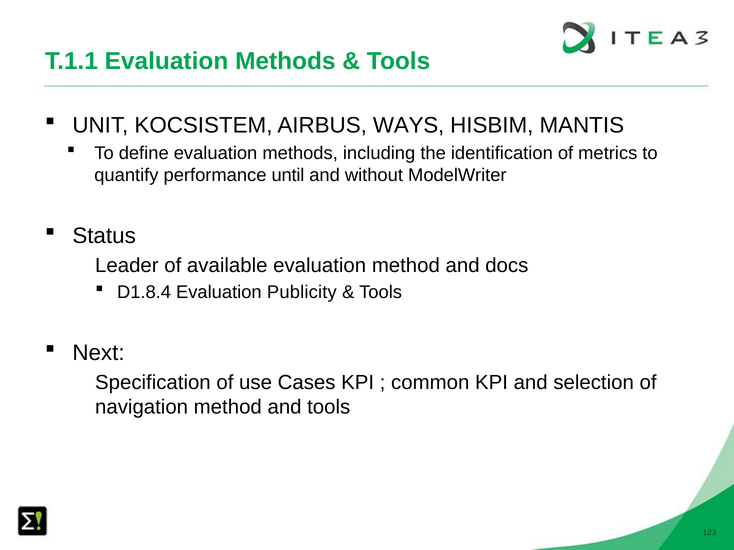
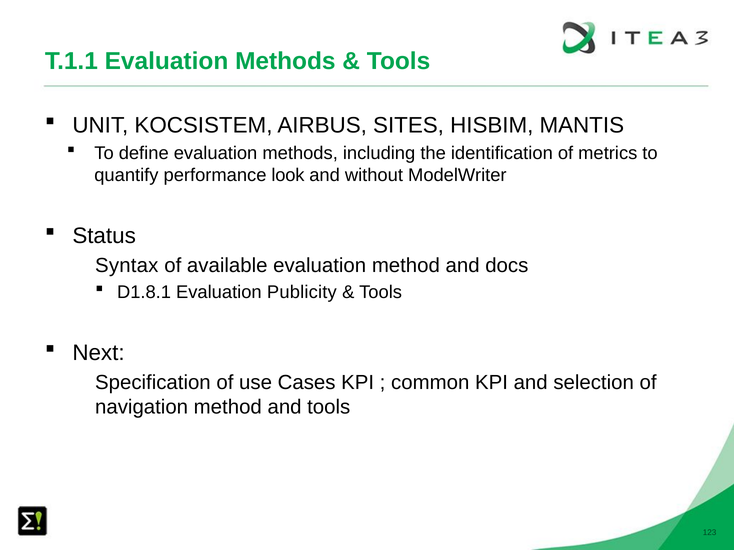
WAYS: WAYS -> SITES (409, 126)
until: until -> look (288, 175)
Leader: Leader -> Syntax (127, 266)
D1.8.4: D1.8.4 -> D1.8.1 (144, 292)
